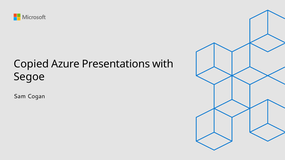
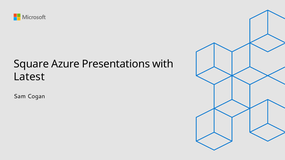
Copied: Copied -> Square (31, 64)
Segoe: Segoe -> Latest (29, 77)
